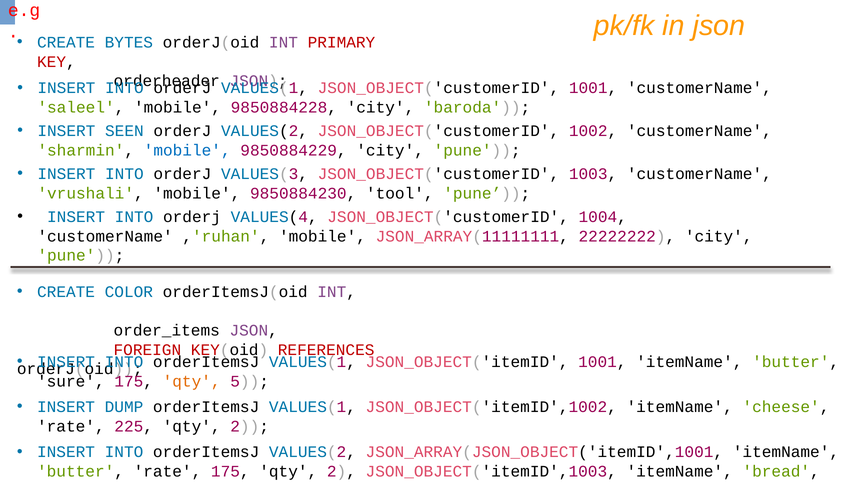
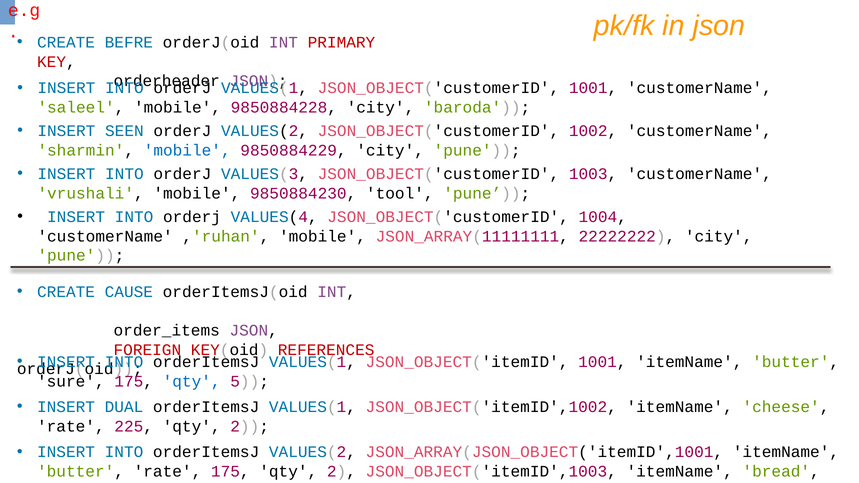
BYTES: BYTES -> BEFRE (129, 42)
COLOR: COLOR -> CAUSE (129, 292)
qty colour: orange -> blue (192, 381)
DUMP: DUMP -> DUAL (124, 407)
